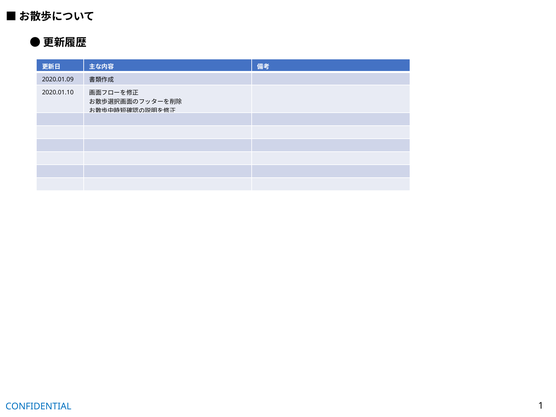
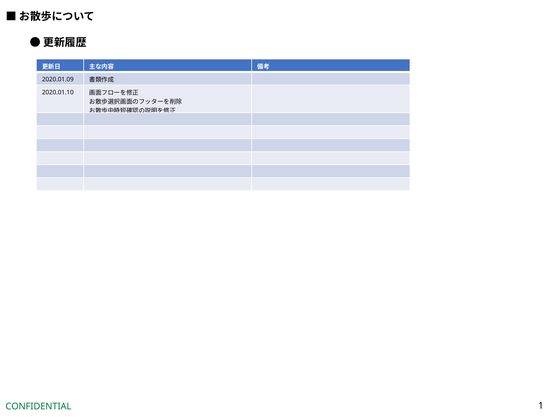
CONFIDENTIAL colour: blue -> green (38, 407)
